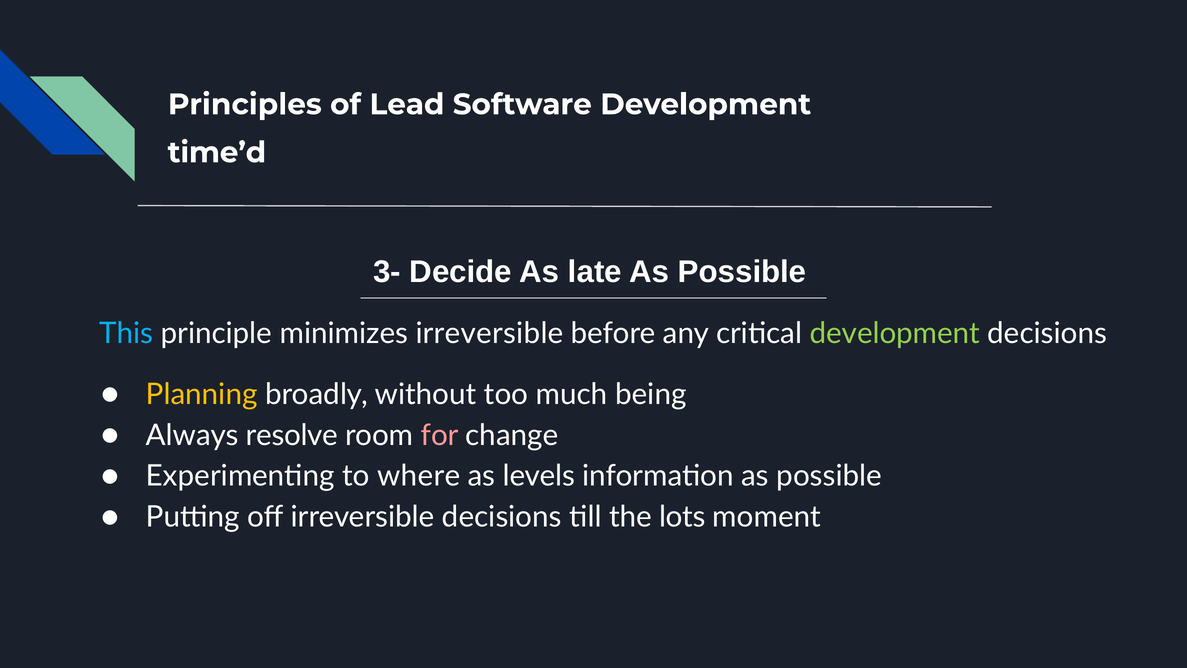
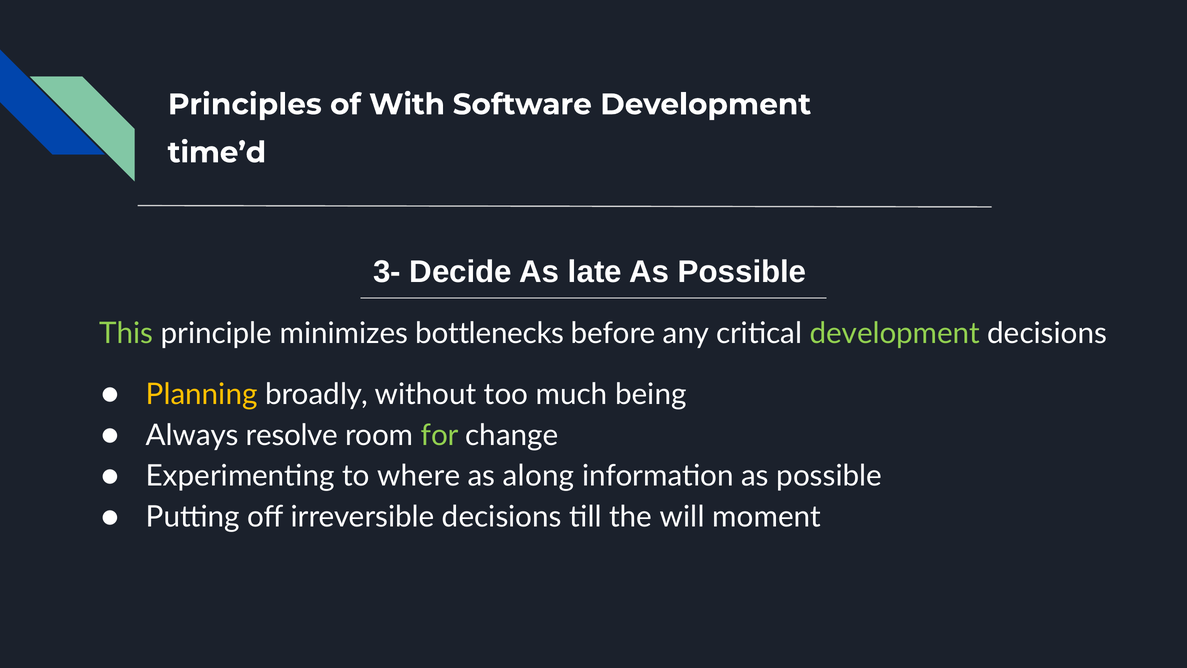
Lead: Lead -> With (407, 104)
This colour: light blue -> light green (126, 333)
minimizes irreversible: irreversible -> bottlenecks (490, 333)
for colour: pink -> light green (440, 435)
levels: levels -> along (539, 476)
lots: lots -> will (682, 517)
